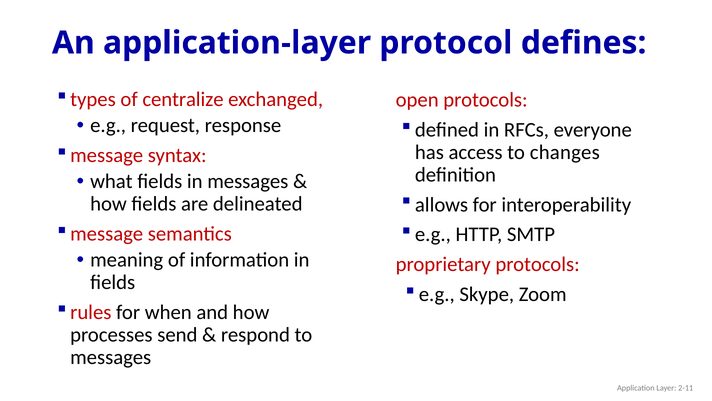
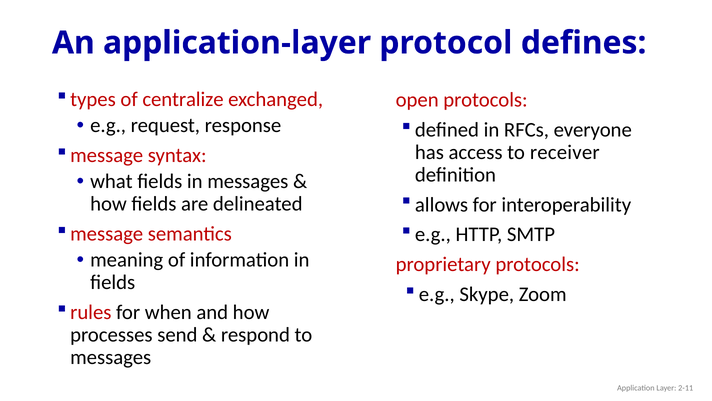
changes: changes -> receiver (565, 152)
